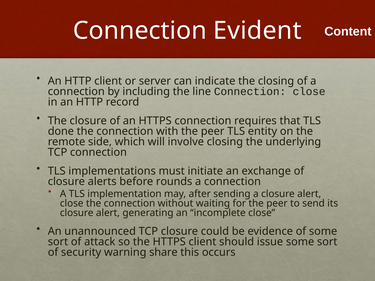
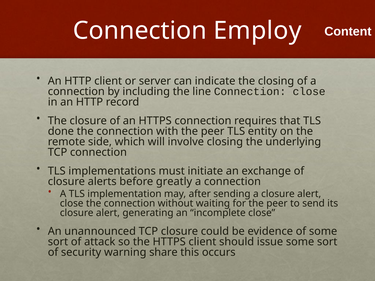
Evident: Evident -> Employ (257, 31)
rounds: rounds -> greatly (174, 182)
